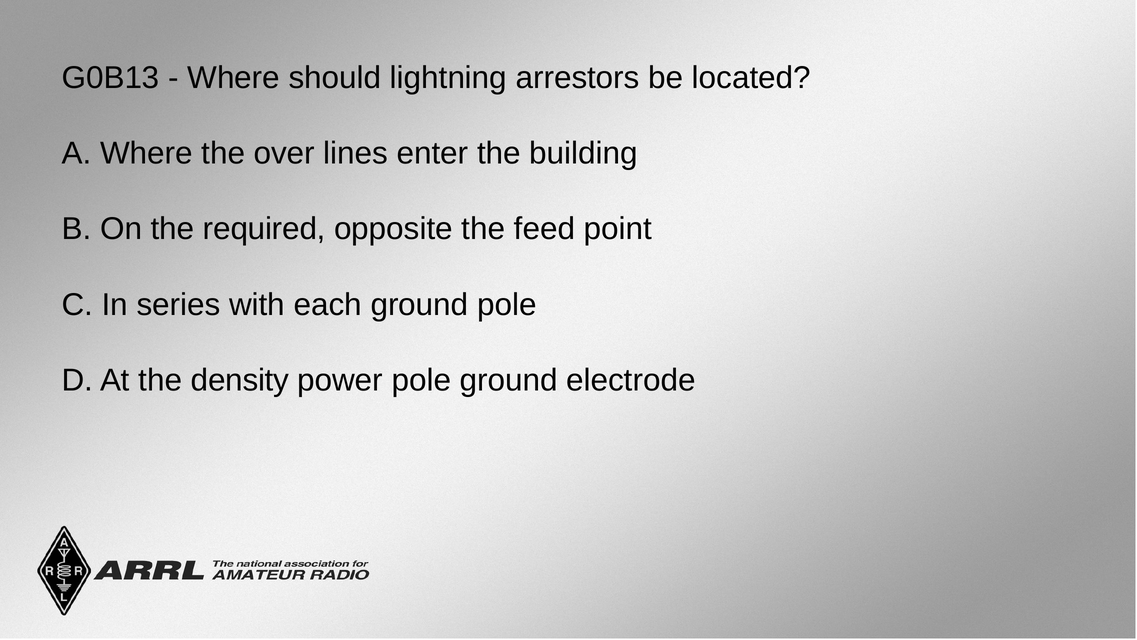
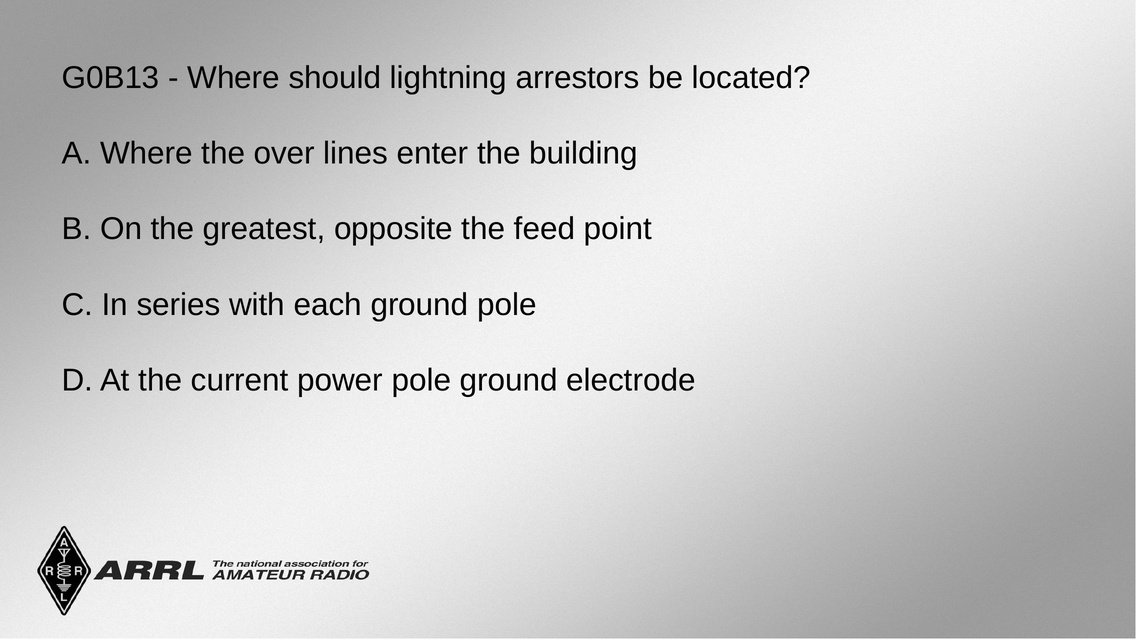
required: required -> greatest (264, 229)
density: density -> current (240, 380)
